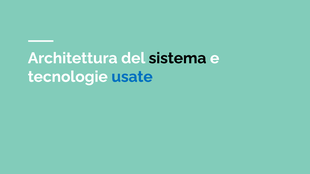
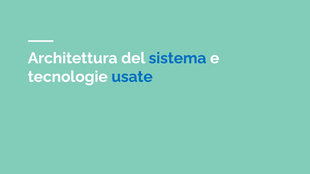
sistema colour: black -> blue (177, 58)
